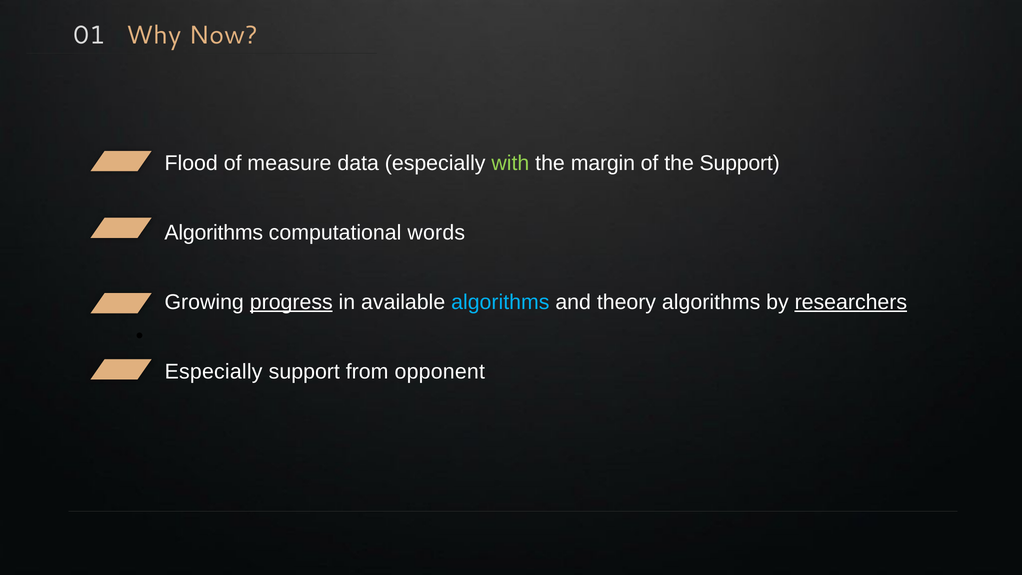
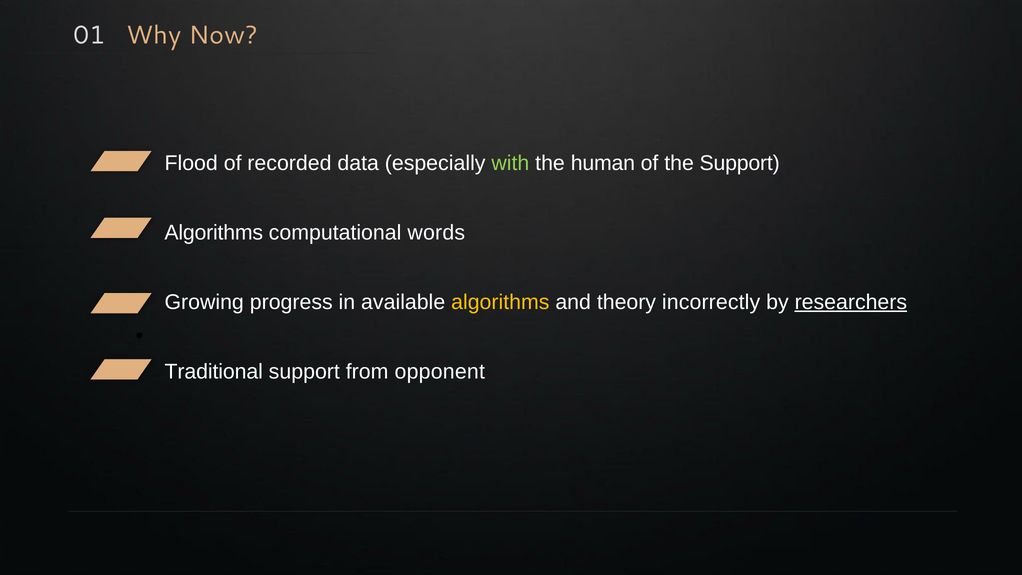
measure: measure -> recorded (289, 163)
margin: margin -> human (603, 163)
progress underline: present -> none (291, 302)
algorithms colour: light blue -> yellow (500, 302)
theory algorithms: algorithms -> incorrectly (711, 302)
Especially: Especially -> Traditional (214, 371)
